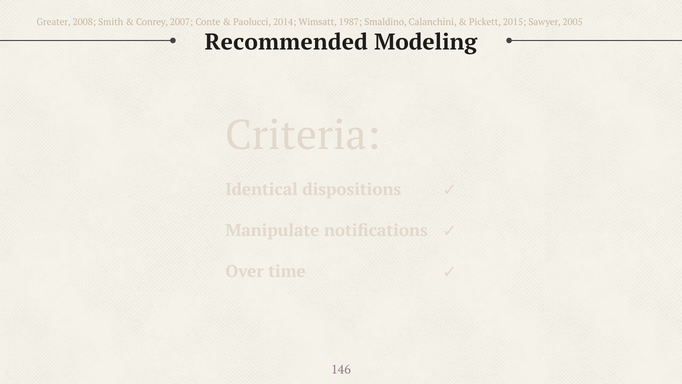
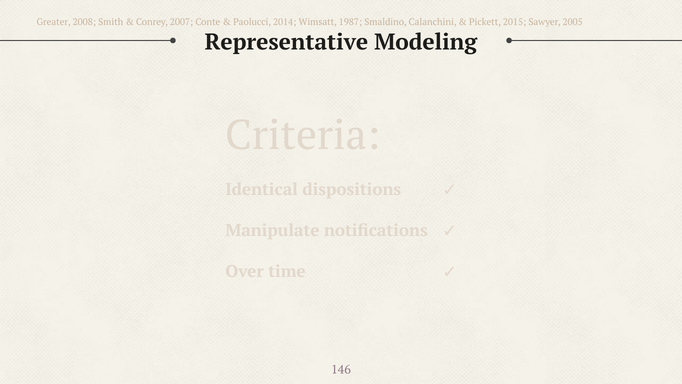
Recommended: Recommended -> Representative (286, 42)
